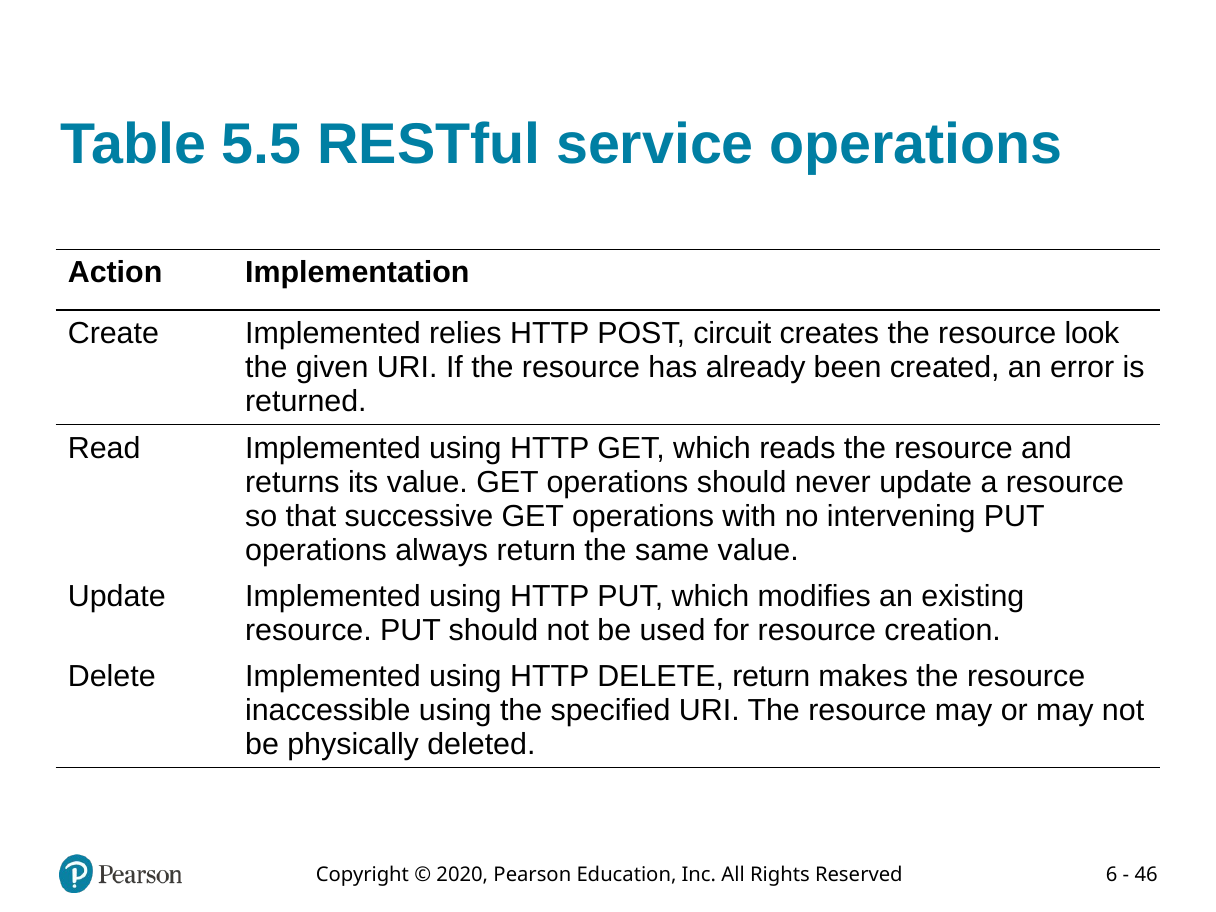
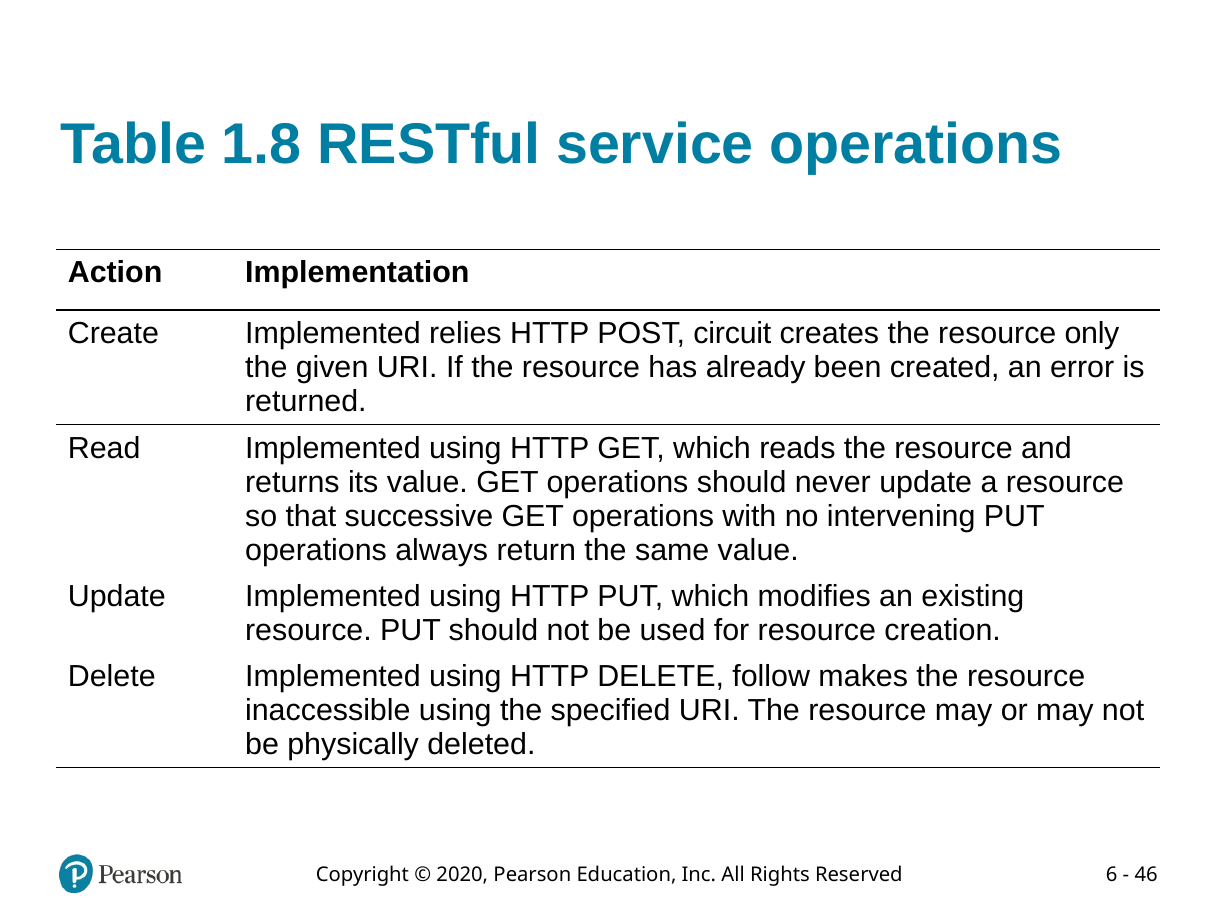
5.5: 5.5 -> 1.8 (262, 144)
look: look -> only (1092, 334)
DELETE return: return -> follow (771, 677)
